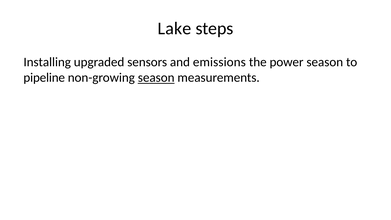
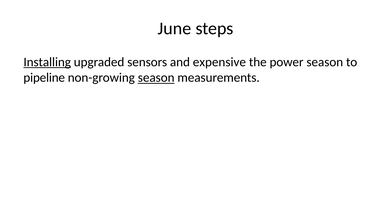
Lake: Lake -> June (174, 28)
Installing underline: none -> present (47, 62)
emissions: emissions -> expensive (219, 62)
